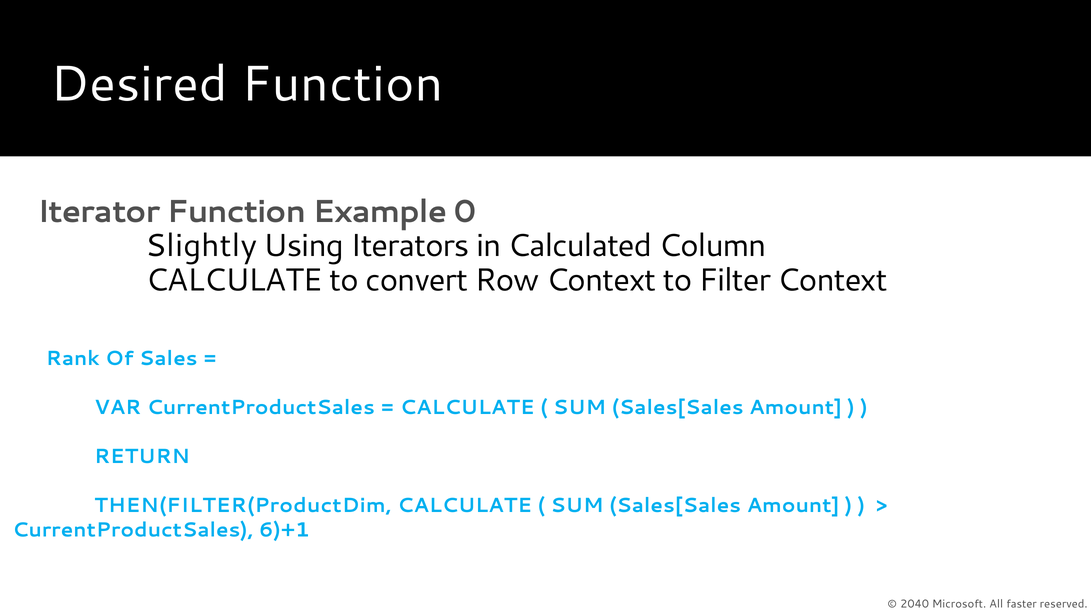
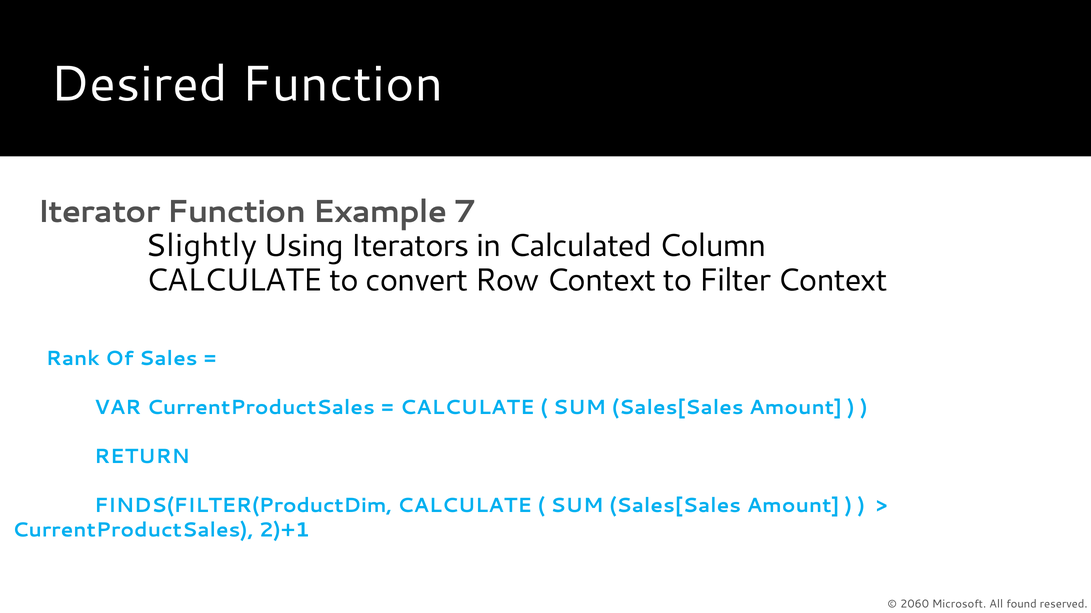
0: 0 -> 7 (465, 212)
THEN(FILTER(ProductDim: THEN(FILTER(ProductDim -> FINDS(FILTER(ProductDim (243, 506)
6)+1: 6)+1 -> 2)+1 (284, 531)
2040: 2040 -> 2060 (915, 605)
faster: faster -> found (1022, 605)
